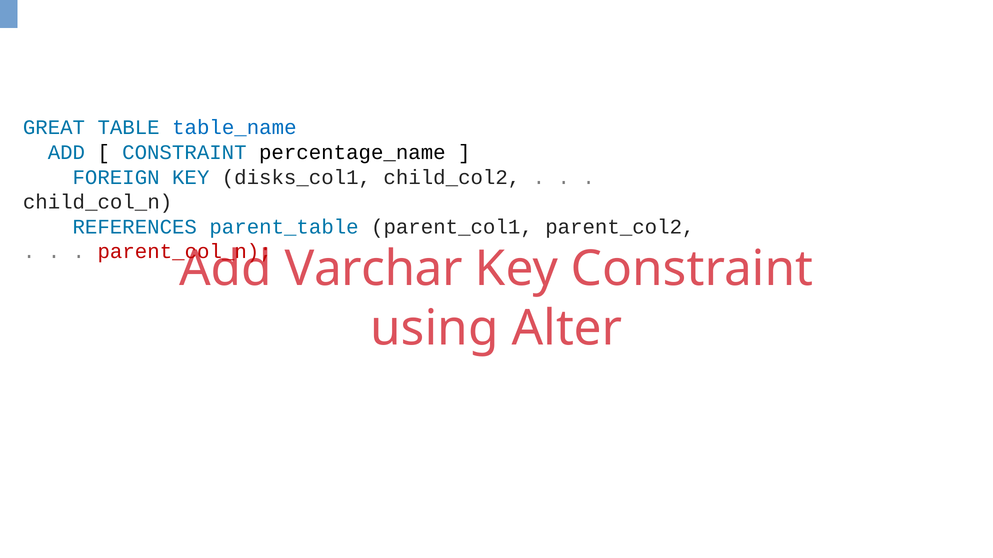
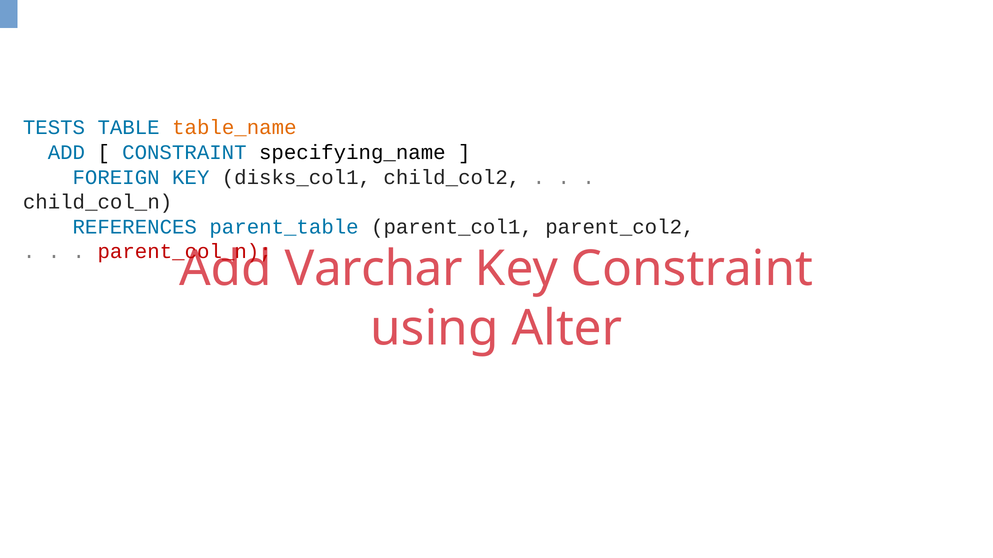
GREAT: GREAT -> TESTS (54, 128)
table_name colour: blue -> orange (234, 128)
percentage_name: percentage_name -> specifying_name (352, 153)
